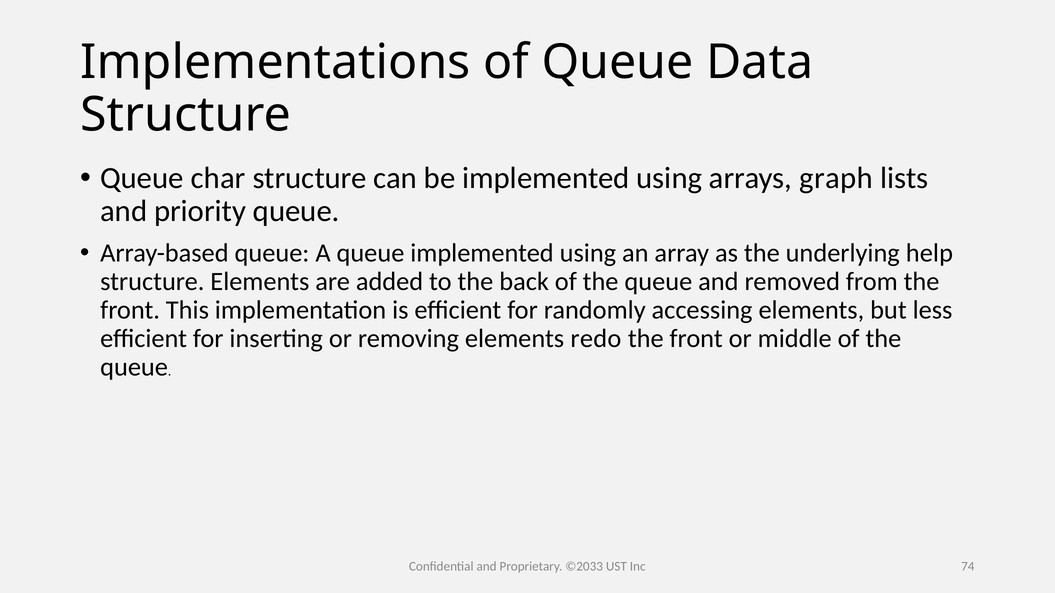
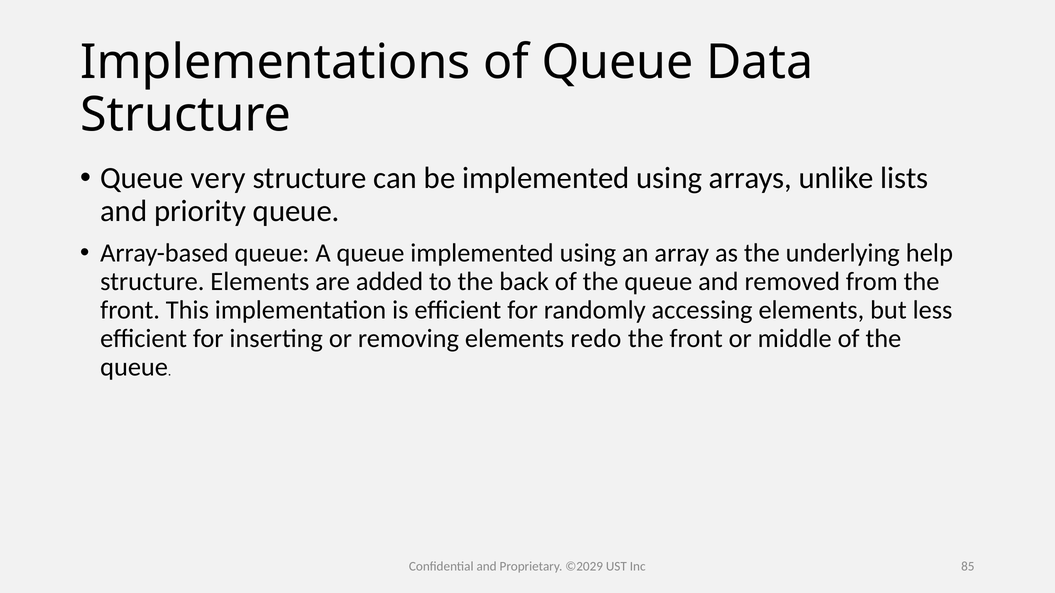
char: char -> very (218, 178)
graph: graph -> unlike (836, 178)
©2033: ©2033 -> ©2029 (584, 567)
74: 74 -> 85 (968, 567)
